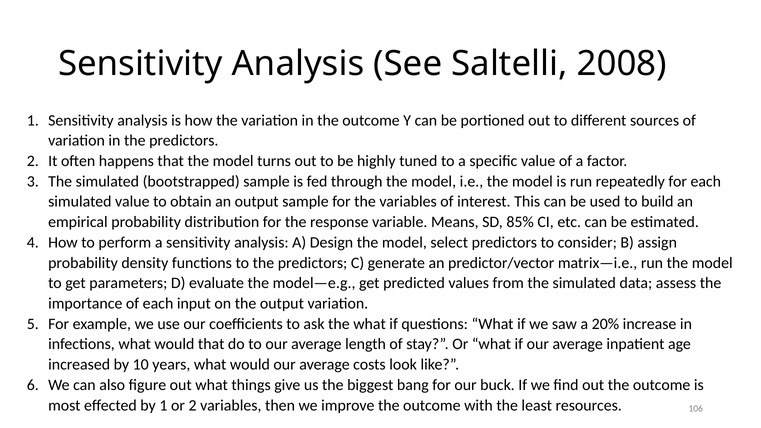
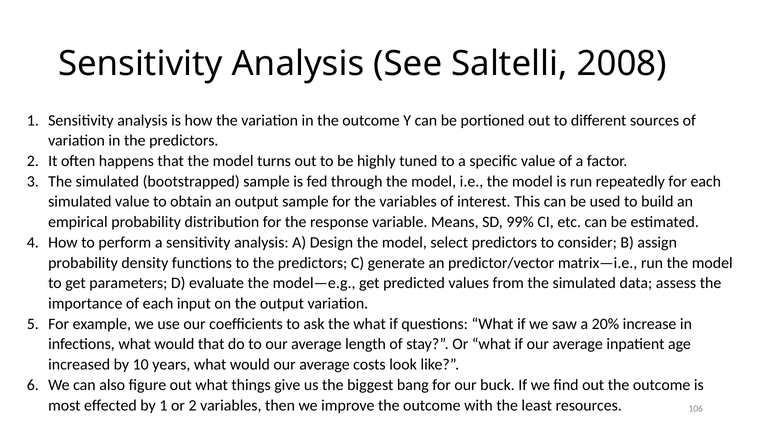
85%: 85% -> 99% (520, 222)
